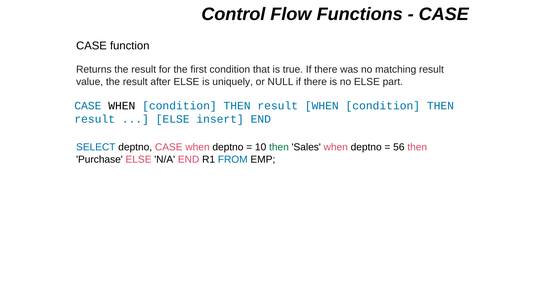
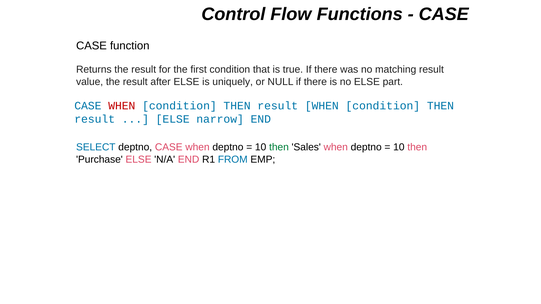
WHEN colour: black -> red (122, 106)
insert: insert -> narrow (220, 119)
56: 56 -> 10 (399, 147)
